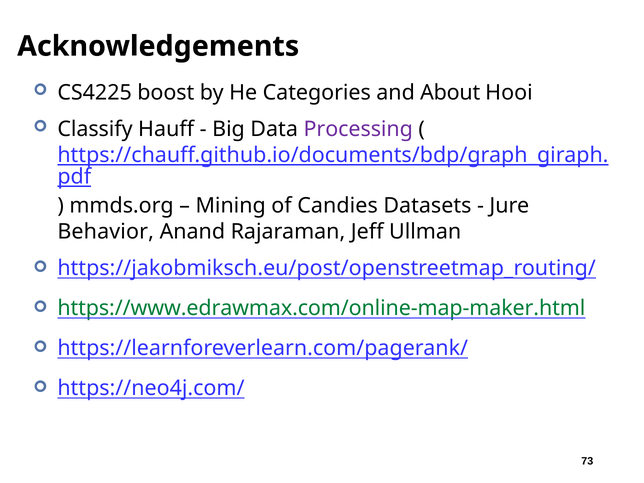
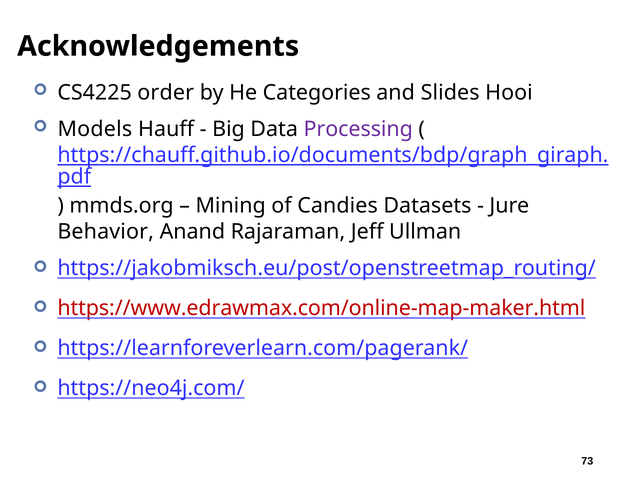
boost: boost -> order (166, 93)
About: About -> Slides (450, 93)
Classify: Classify -> Models (95, 129)
https://www.edrawmax.com/online-map-maker.html colour: green -> red (321, 308)
